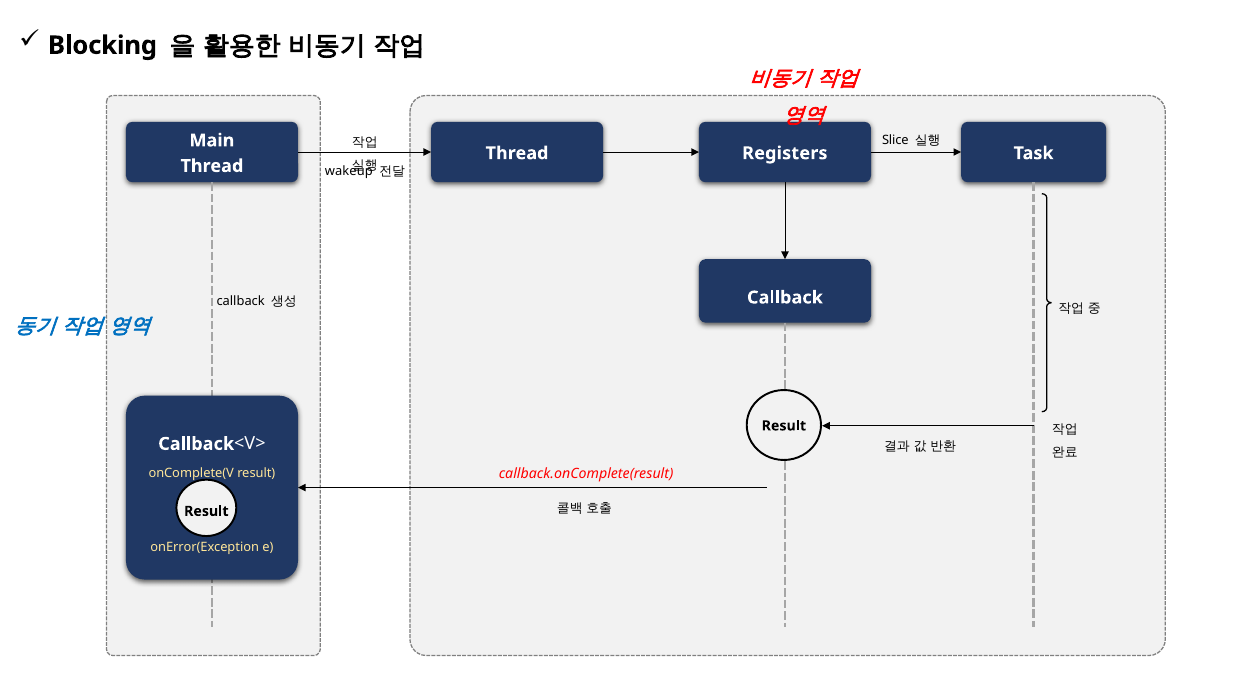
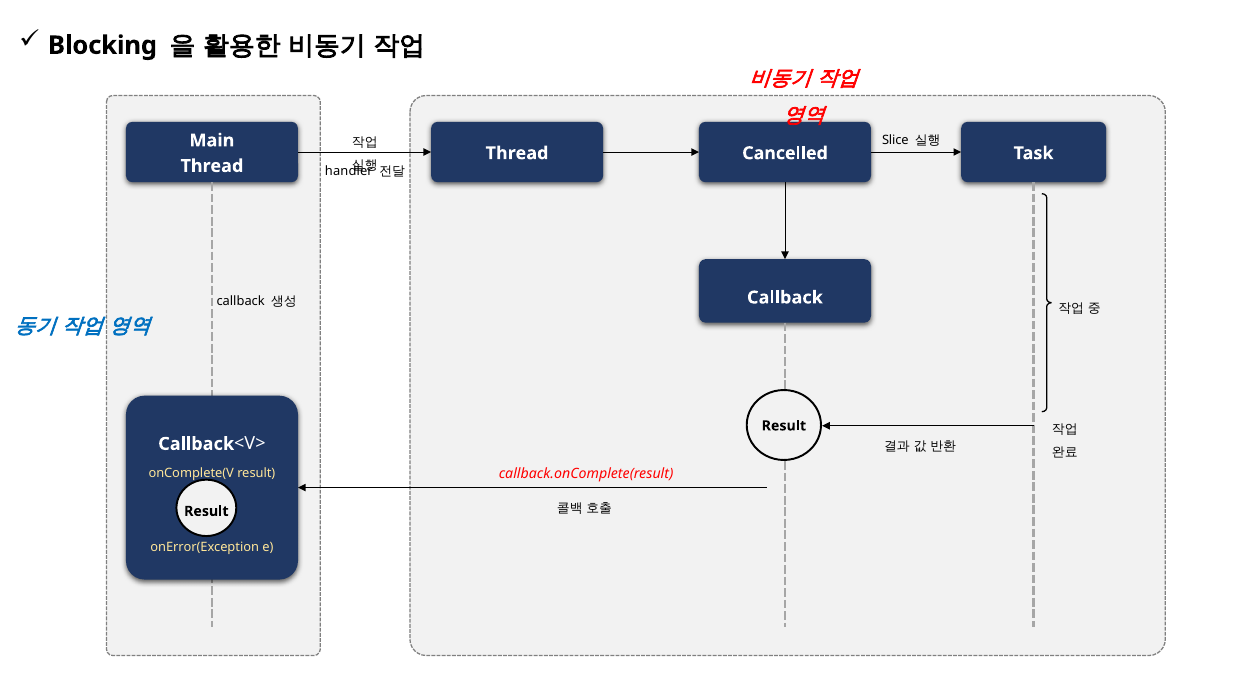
Registers: Registers -> Cancelled (785, 153)
wakeup: wakeup -> handler (349, 171)
